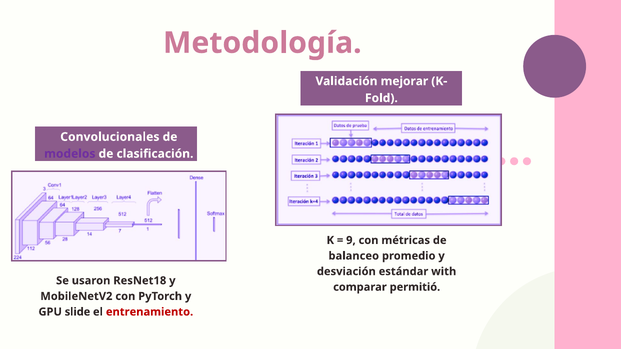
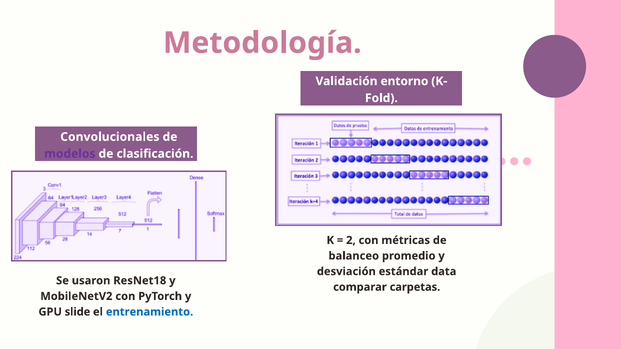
mejorar: mejorar -> entorno (404, 81)
9: 9 -> 2 (351, 240)
with: with -> data (444, 272)
permitió: permitió -> carpetas (415, 287)
entrenamiento colour: red -> blue (150, 312)
